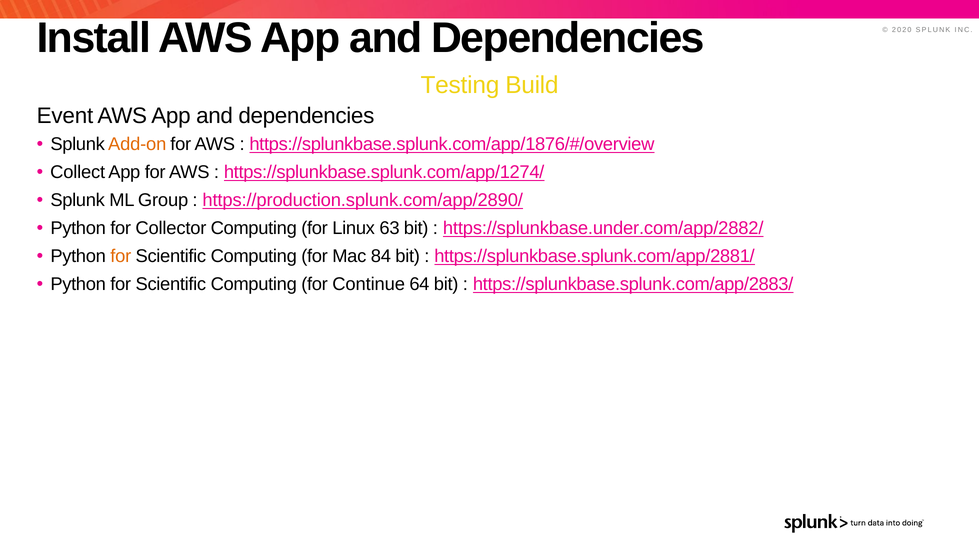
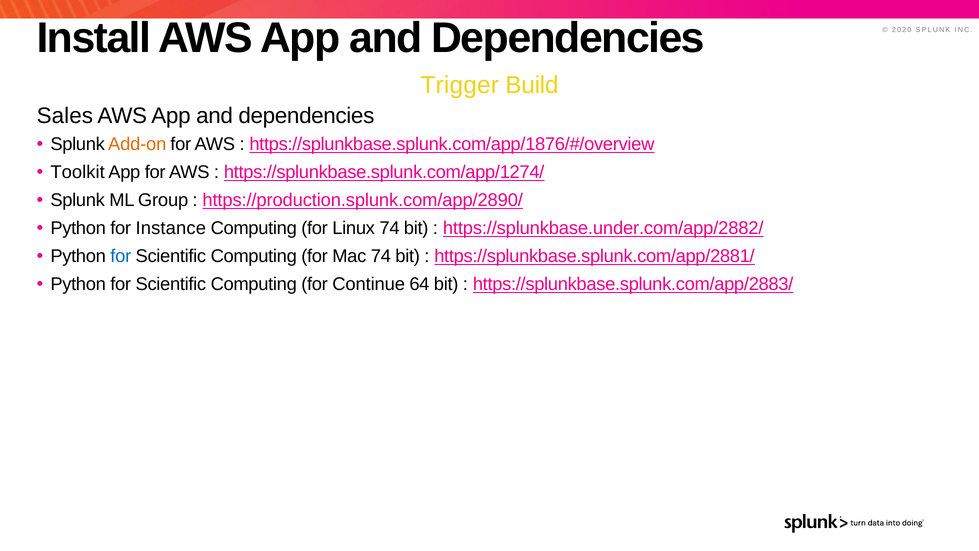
Testing: Testing -> Trigger (460, 85)
Event: Event -> Sales (65, 116)
Collect: Collect -> Toolkit (78, 172)
Collector: Collector -> Instance (171, 228)
Linux 63: 63 -> 74 (390, 228)
for colour: orange -> blue (121, 256)
Mac 84: 84 -> 74 (381, 256)
